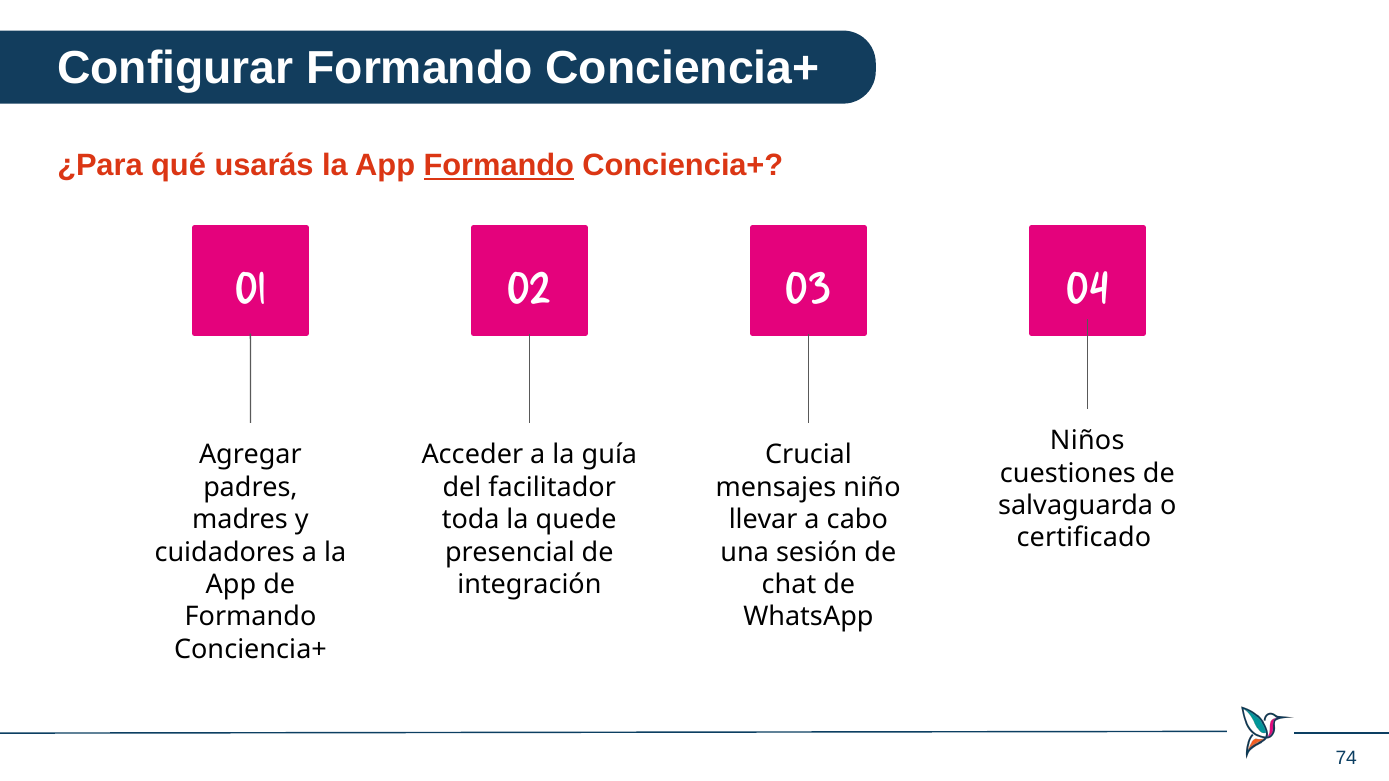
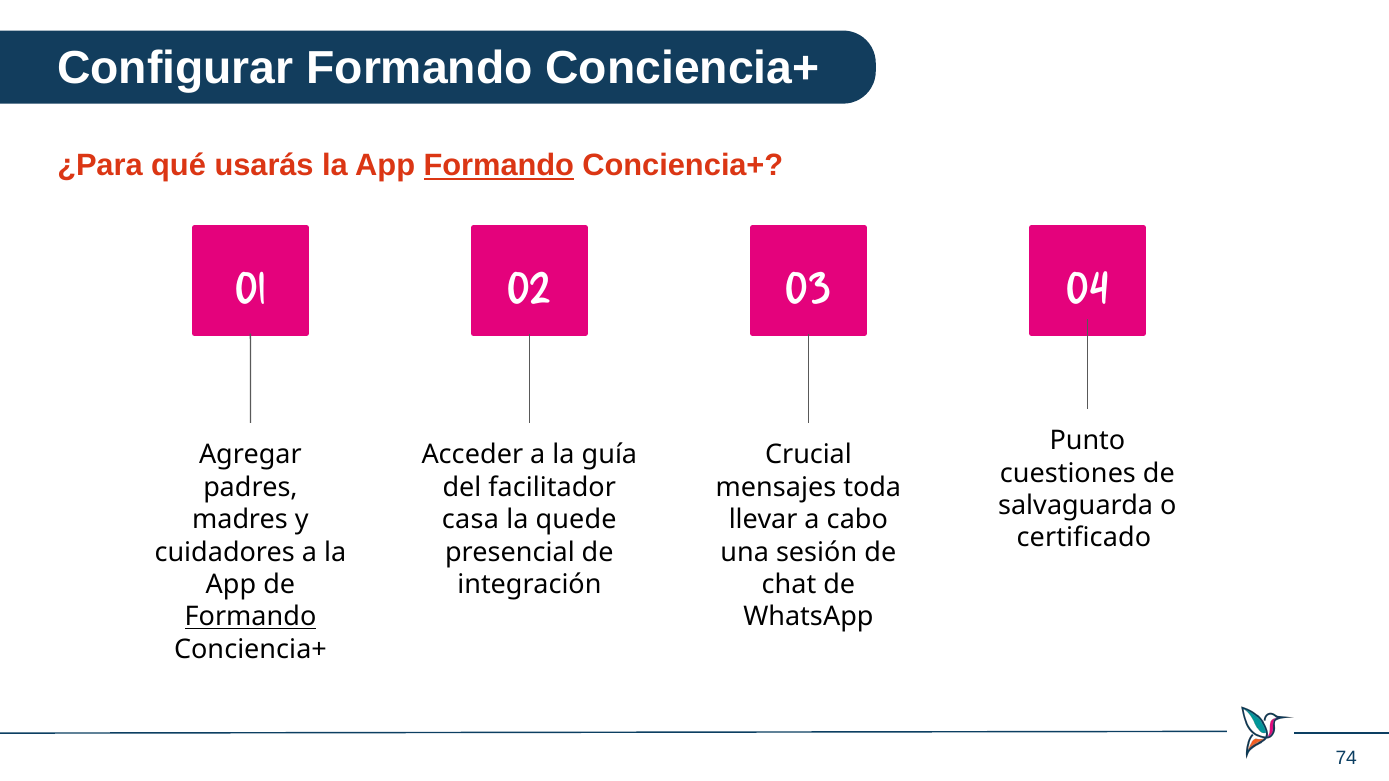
Niños: Niños -> Punto (1087, 441)
niño: niño -> toda (872, 488)
toda: toda -> casa (470, 520)
Formando underline: none -> present (250, 617)
